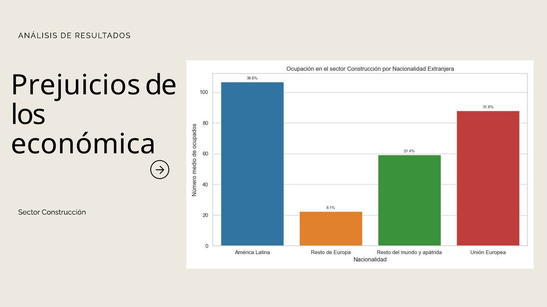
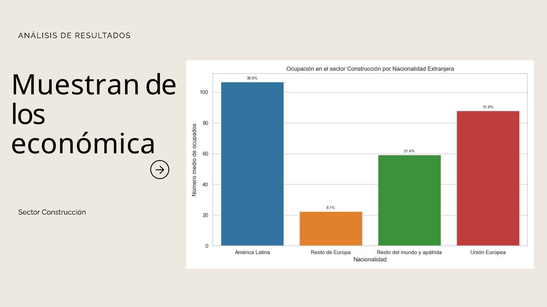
Prejuicios: Prejuicios -> Muestran (76, 86)
